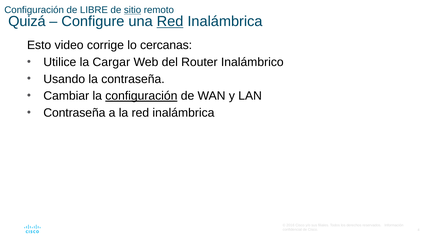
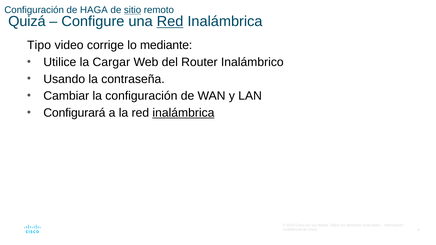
LIBRE: LIBRE -> HAGA (94, 10)
Esto: Esto -> Tipo (39, 45)
cercanas: cercanas -> mediante (166, 45)
configuración underline: present -> none (141, 96)
Contraseña: Contraseña -> Configurará (74, 113)
inalámbrica underline: none -> present (183, 113)
